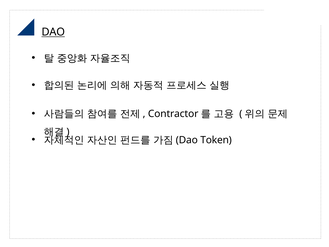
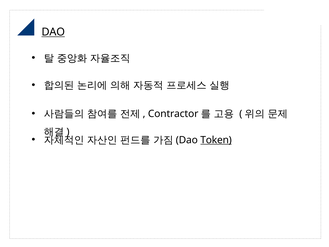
Token underline: none -> present (216, 140)
